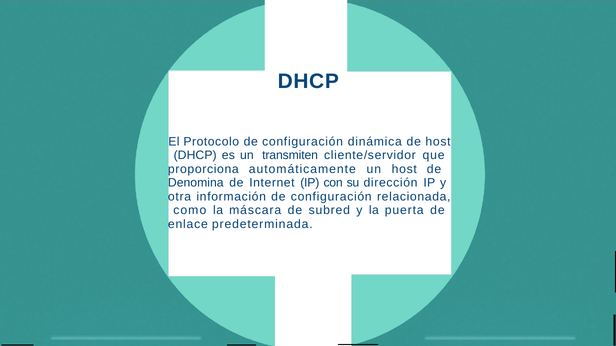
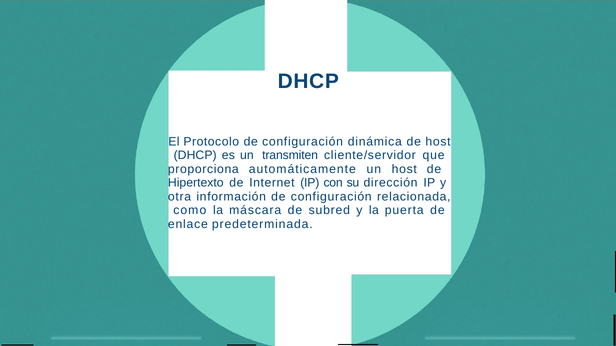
Denomina: Denomina -> Hipertexto (196, 183)
